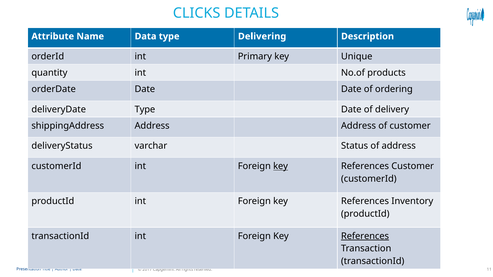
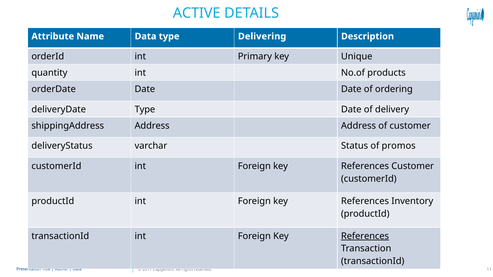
CLICKS: CLICKS -> ACTIVE (197, 13)
of address: address -> promos (399, 146)
key underline: present -> none (281, 166)
